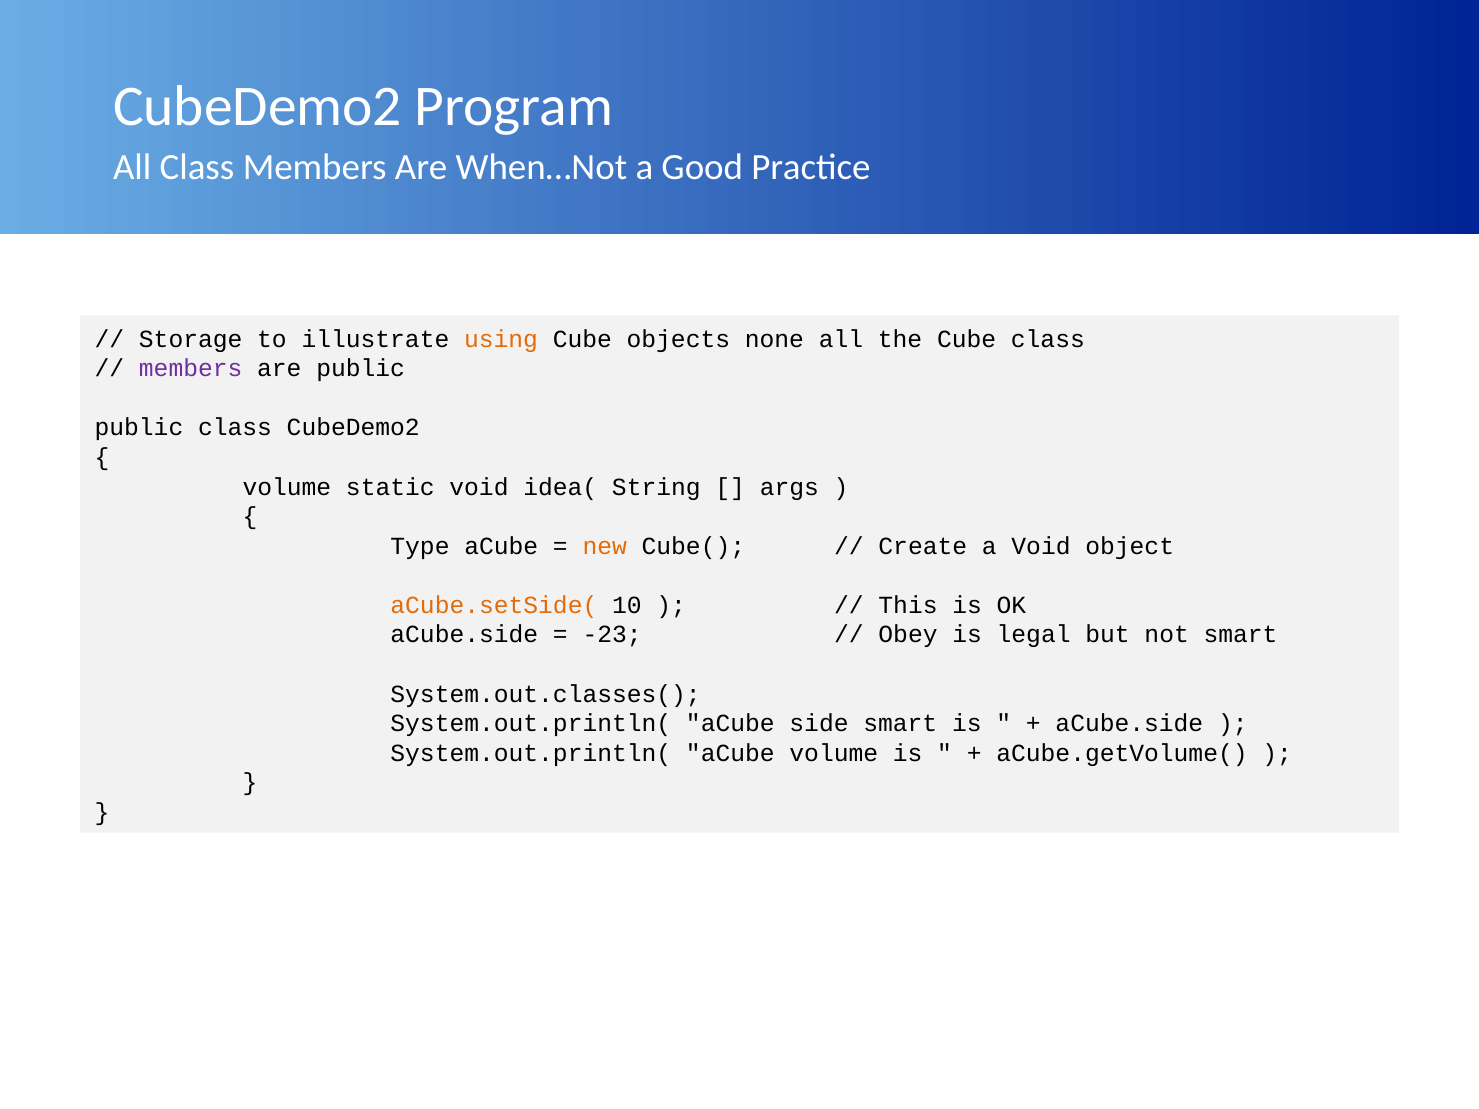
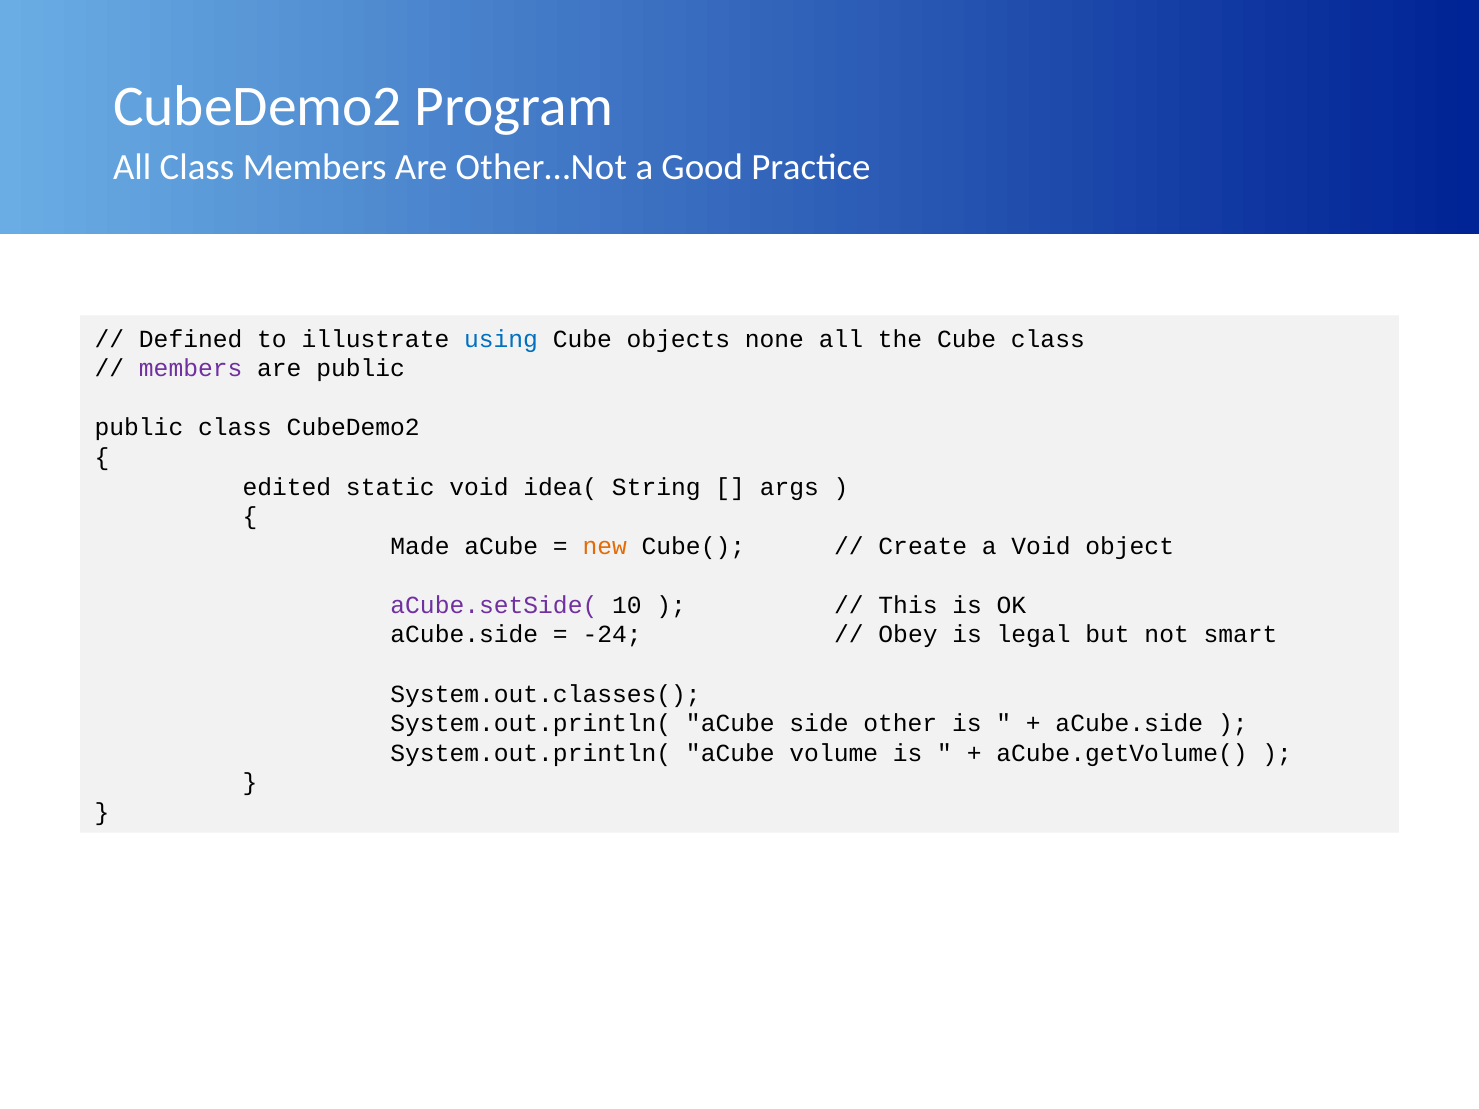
When…Not: When…Not -> Other…Not (541, 168)
Storage: Storage -> Defined (191, 339)
using colour: orange -> blue (501, 339)
volume: volume -> edited (287, 487)
Type: Type -> Made (420, 546)
aCube.setSide( colour: orange -> purple (494, 605)
-23: -23 -> -24 (612, 635)
side smart: smart -> other (900, 724)
